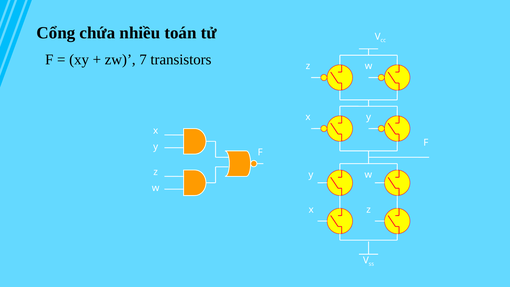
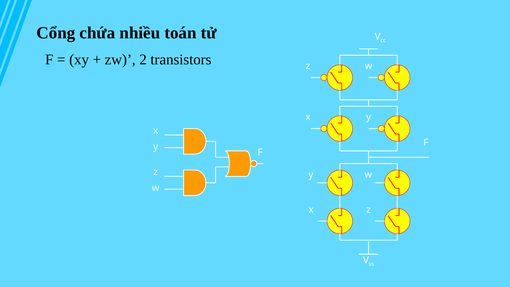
7: 7 -> 2 (143, 60)
